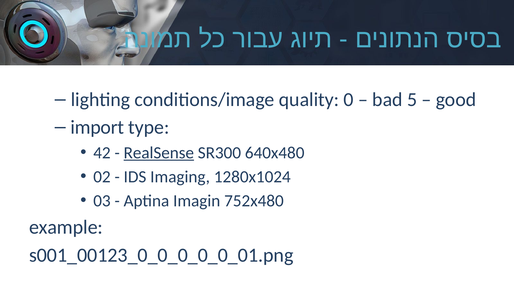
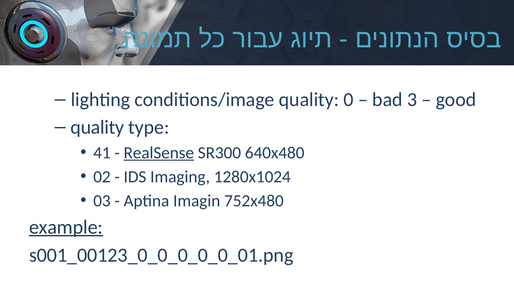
5: 5 -> 3 (412, 100)
import: import -> quality (97, 127)
42: 42 -> 41 (102, 153)
example underline: none -> present (66, 227)
